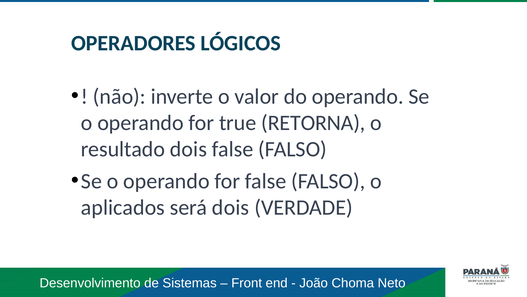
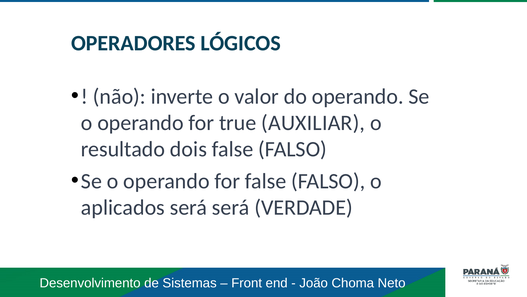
RETORNA: RETORNA -> AUXILIAR (313, 123)
será dois: dois -> será (231, 207)
